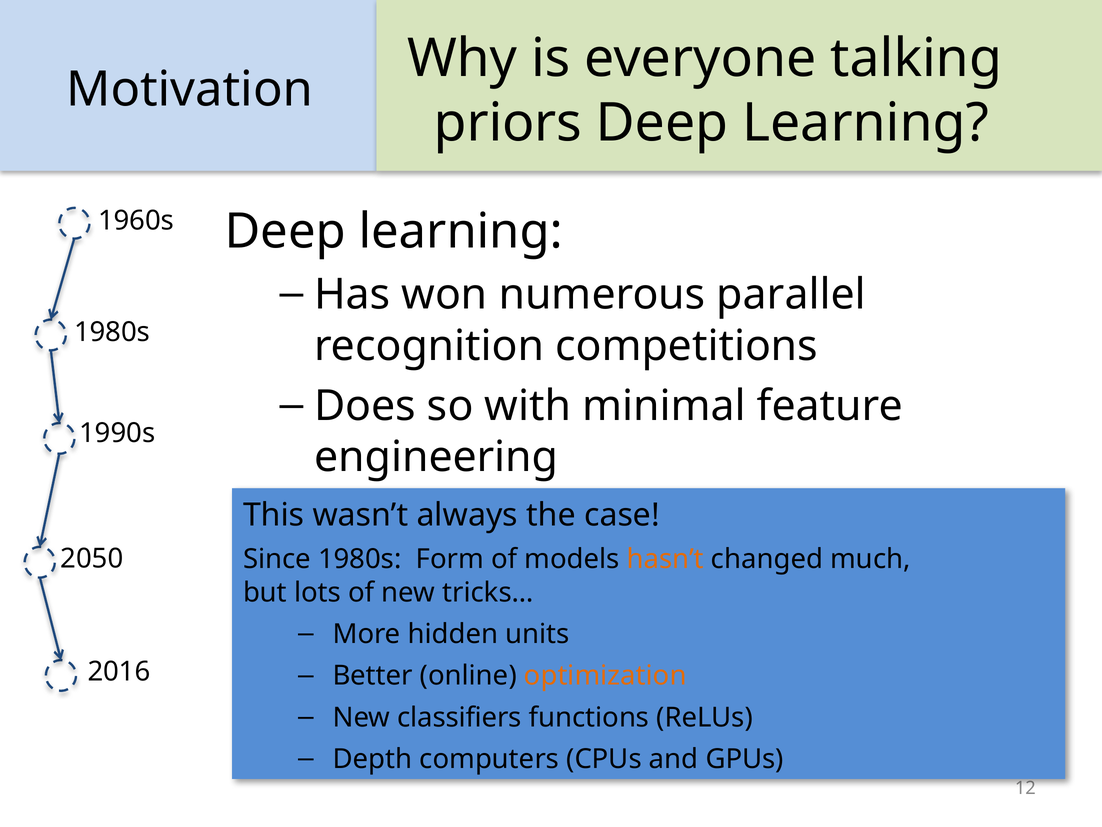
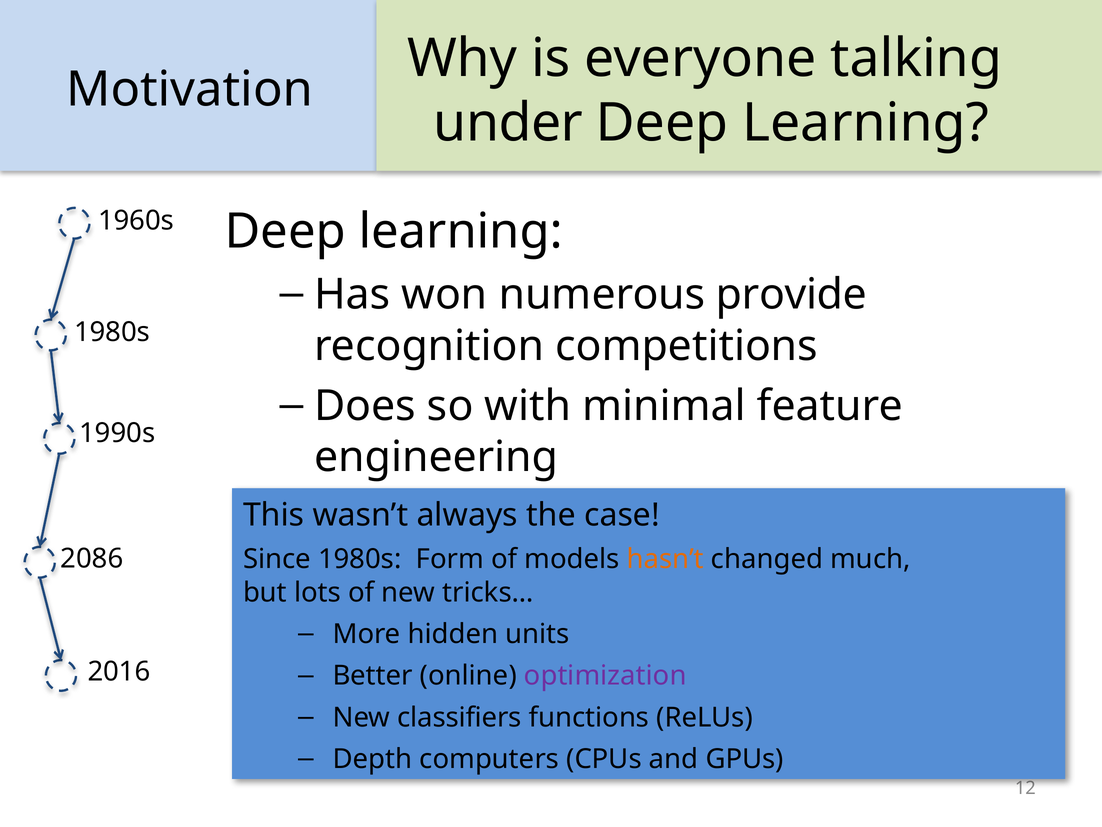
priors: priors -> under (508, 123)
parallel: parallel -> provide (791, 294)
2050: 2050 -> 2086 (92, 558)
optimization colour: orange -> purple (605, 675)
